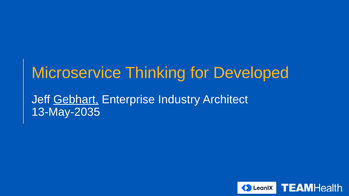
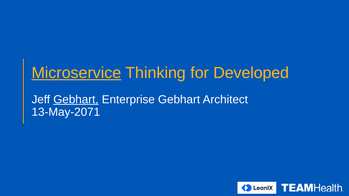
Microservice underline: none -> present (76, 73)
Enterprise Industry: Industry -> Gebhart (179, 100)
13-May-2035: 13-May-2035 -> 13-May-2071 (66, 112)
